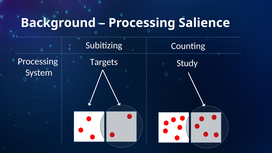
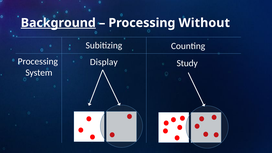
Background underline: none -> present (58, 23)
Salience: Salience -> Without (204, 23)
Targets: Targets -> Display (104, 62)
